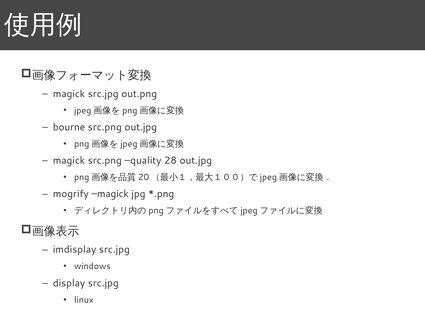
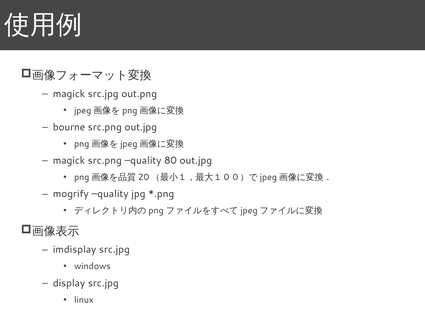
28: 28 -> 80 (170, 160)
mogrify magick: magick -> quality (110, 194)
